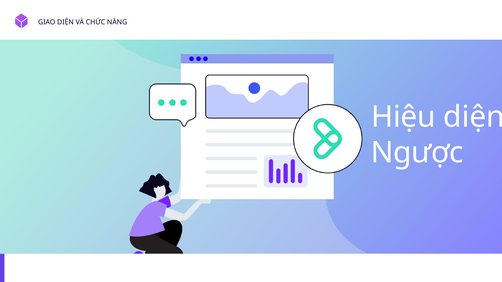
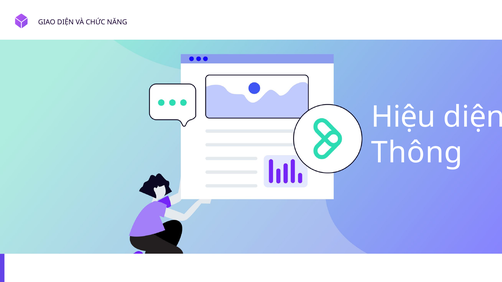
Ngược: Ngược -> Thông (417, 153)
